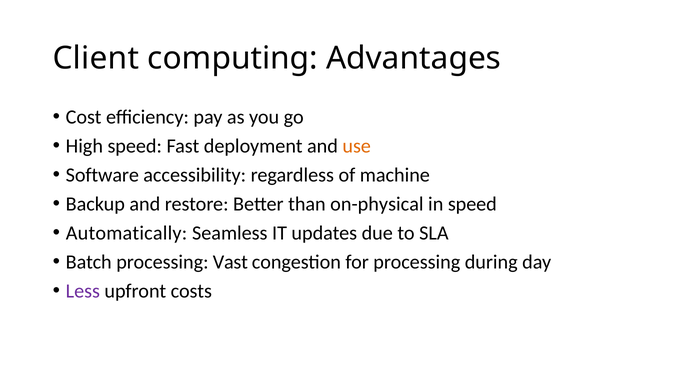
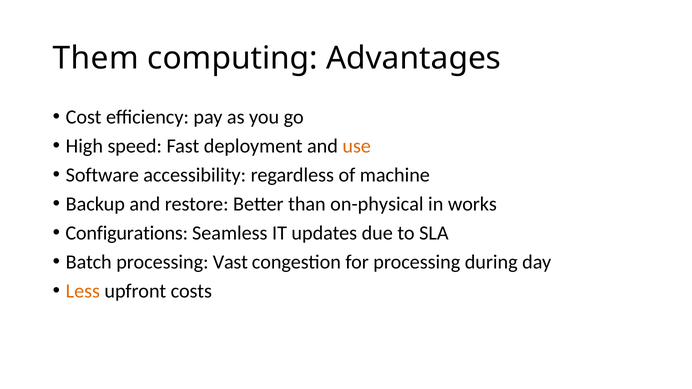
Client: Client -> Them (96, 58)
in speed: speed -> works (472, 204)
Automatically: Automatically -> Configurations (127, 233)
Less colour: purple -> orange (83, 291)
